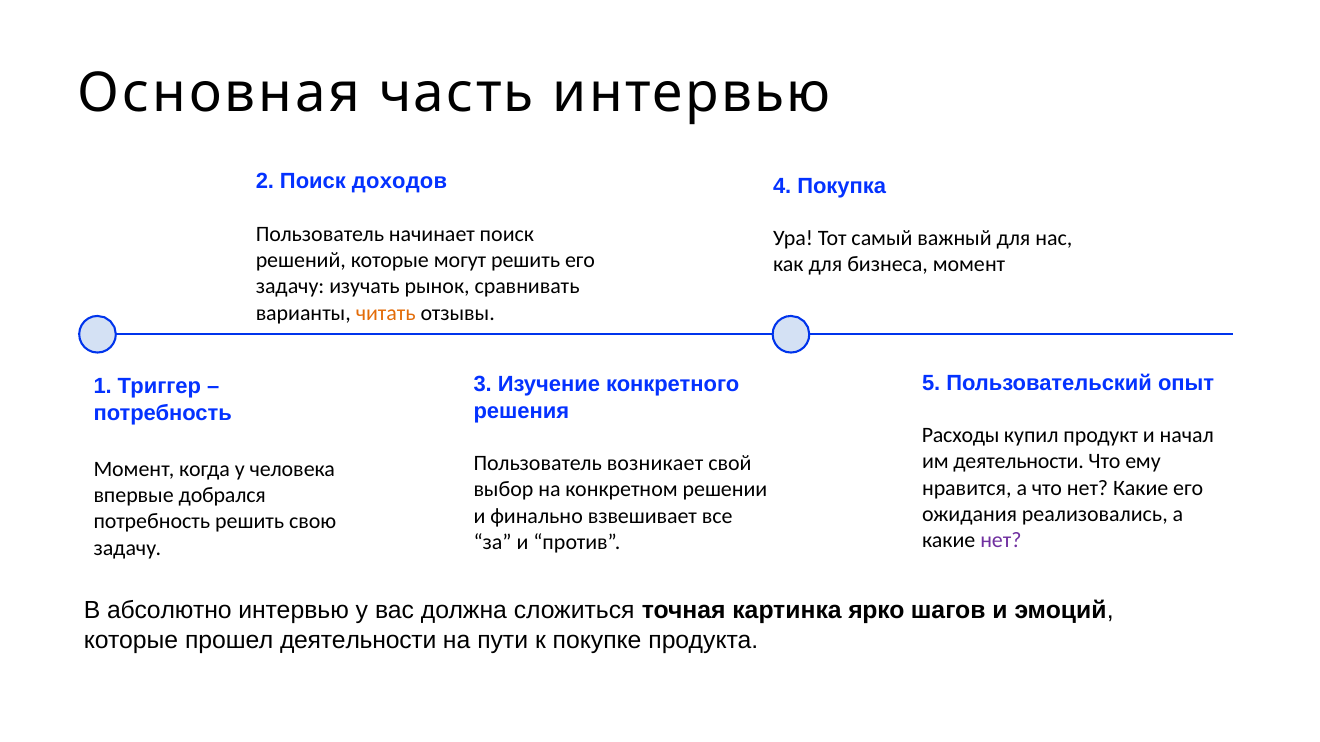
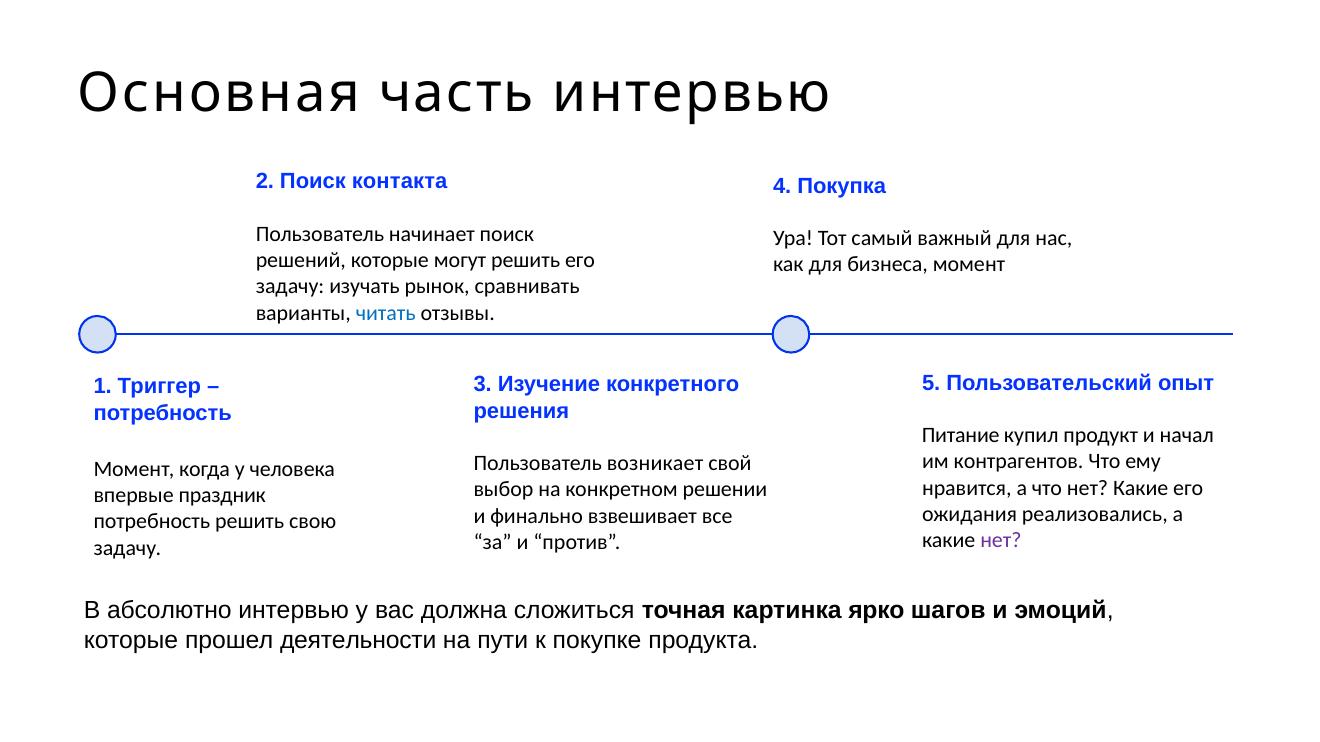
доходов: доходов -> контакта (400, 182)
читать colour: orange -> blue (386, 313)
Расходы: Расходы -> Питание (961, 435)
им деятельности: деятельности -> контрагентов (1019, 462)
добрался: добрался -> праздник (222, 496)
